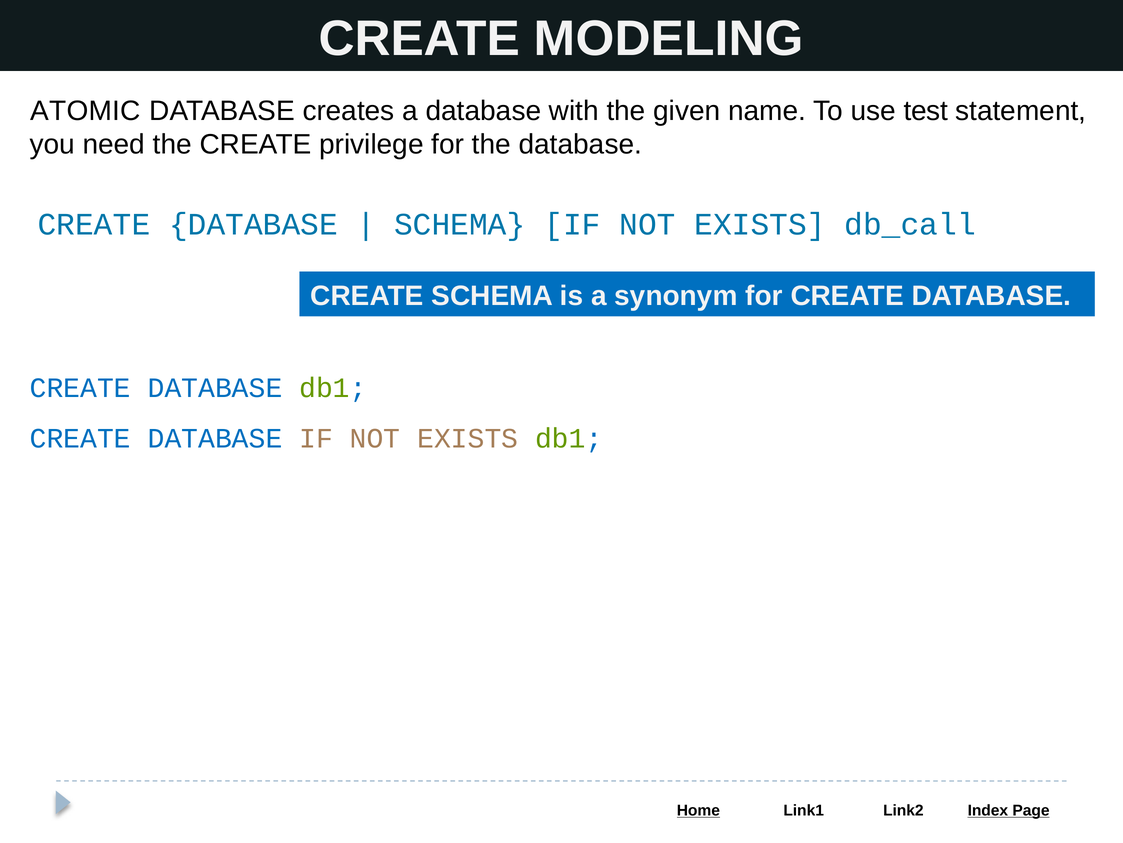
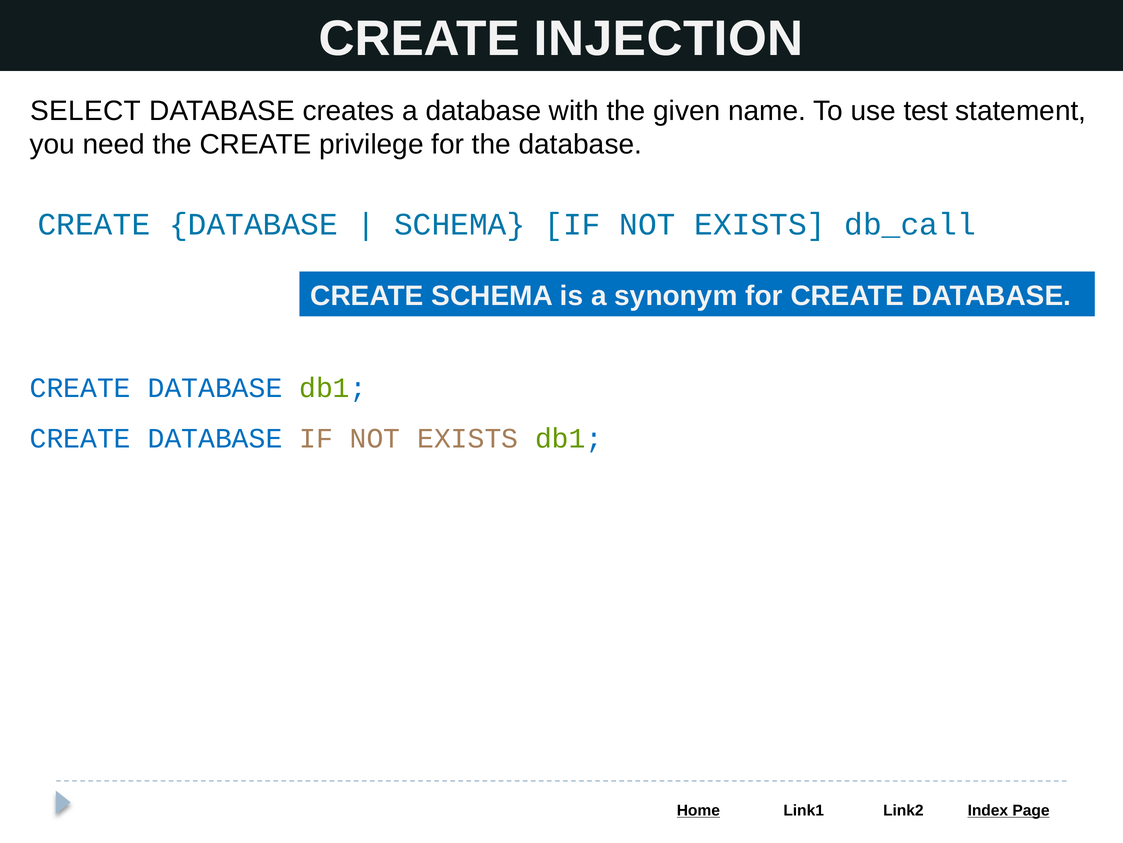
MODELING: MODELING -> INJECTION (669, 39)
ATOMIC: ATOMIC -> SELECT (85, 111)
